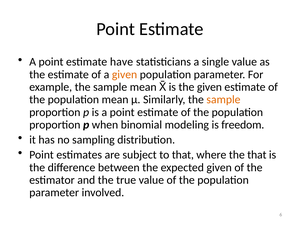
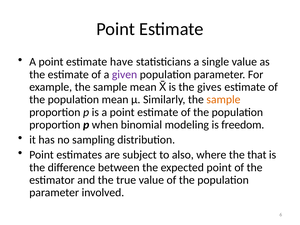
given colour: orange -> purple (125, 74)
the given: given -> gives (209, 87)
to that: that -> also (183, 155)
expected given: given -> point (219, 167)
